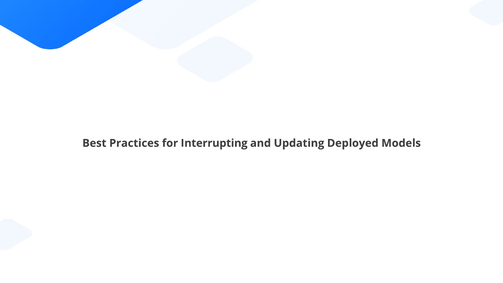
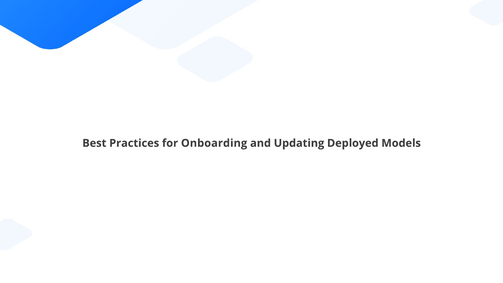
Interrupting: Interrupting -> Onboarding (214, 143)
